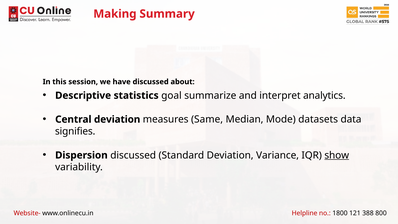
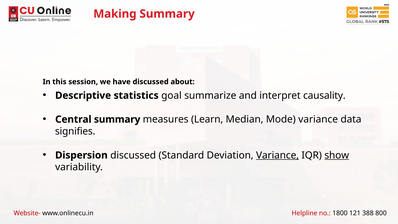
analytics: analytics -> causality (324, 95)
Central deviation: deviation -> summary (117, 119)
Same: Same -> Learn (207, 119)
Mode datasets: datasets -> variance (318, 119)
Variance underline: none -> present (278, 155)
